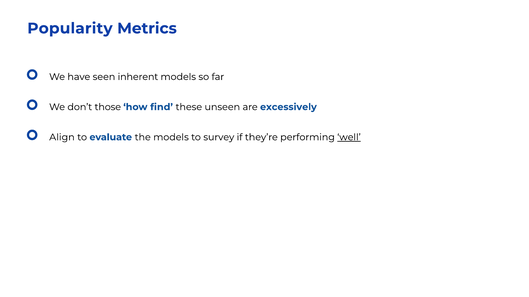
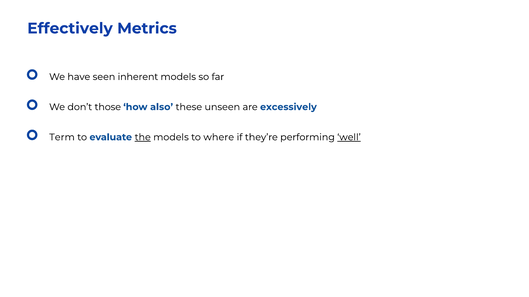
Popularity: Popularity -> Effectively (70, 28)
find: find -> also (162, 107)
Align: Align -> Term (62, 137)
the underline: none -> present (143, 137)
survey: survey -> where (219, 137)
